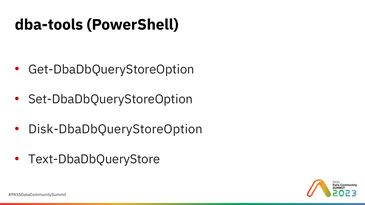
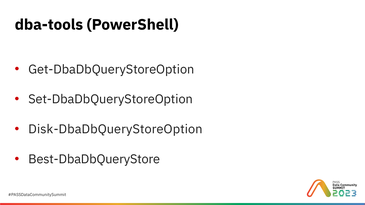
Text-DbaDbQueryStore: Text-DbaDbQueryStore -> Best-DbaDbQueryStore (94, 160)
